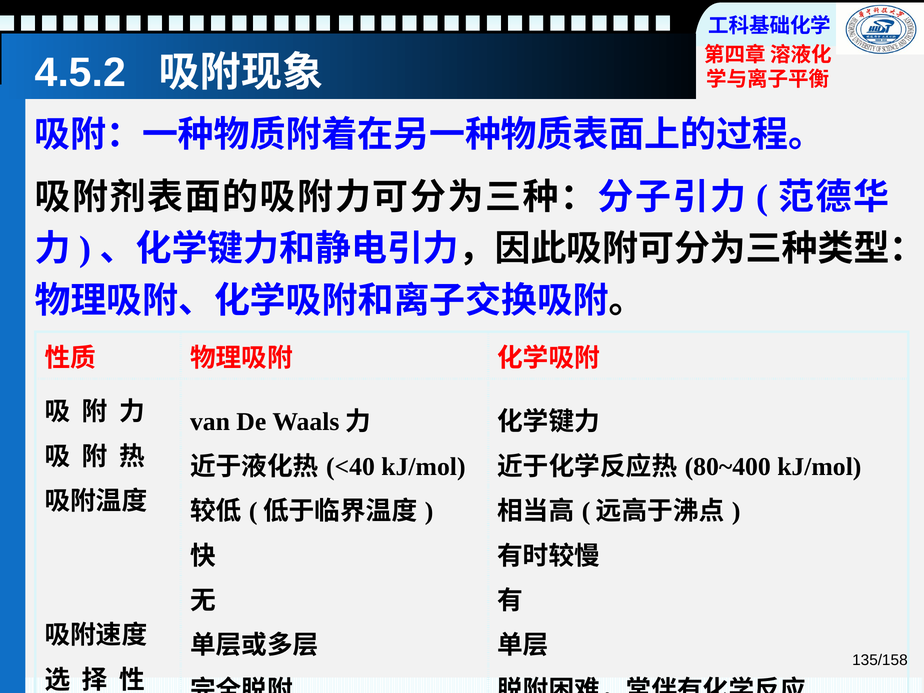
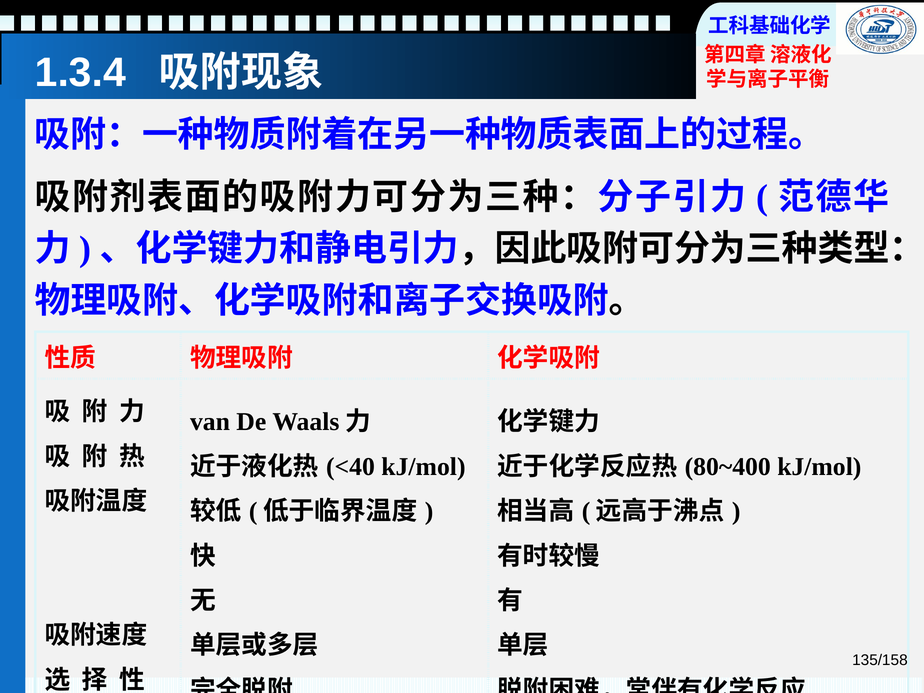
4.5.2: 4.5.2 -> 1.3.4 (80, 73)
